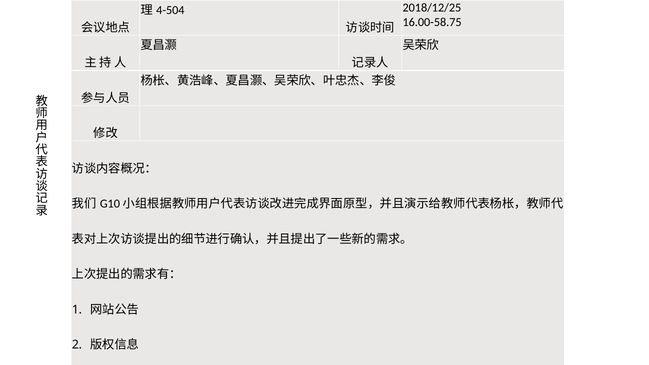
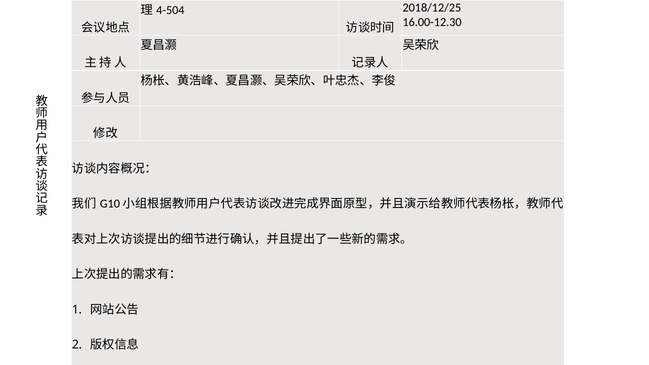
16.00-58.75: 16.00-58.75 -> 16.00-12.30 (432, 22)
